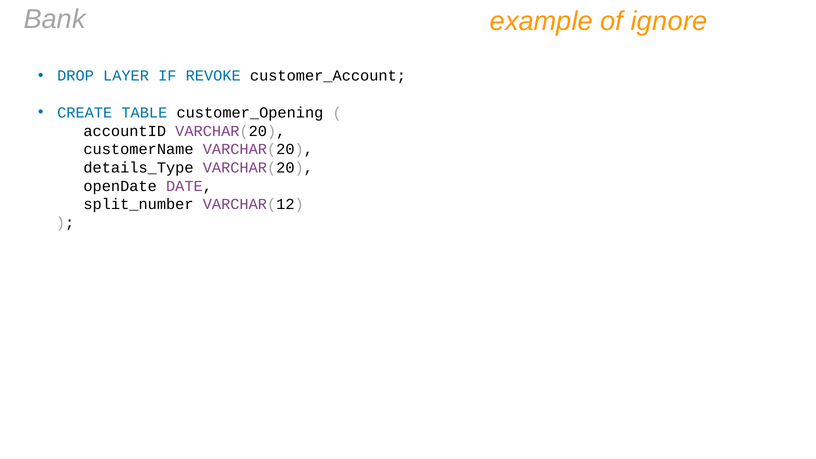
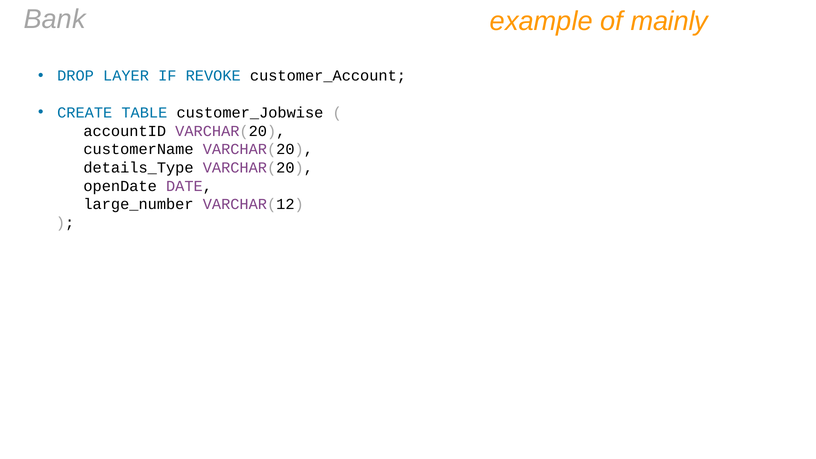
ignore: ignore -> mainly (669, 21)
customer_Opening: customer_Opening -> customer_Jobwise (250, 113)
split_number: split_number -> large_number (139, 204)
